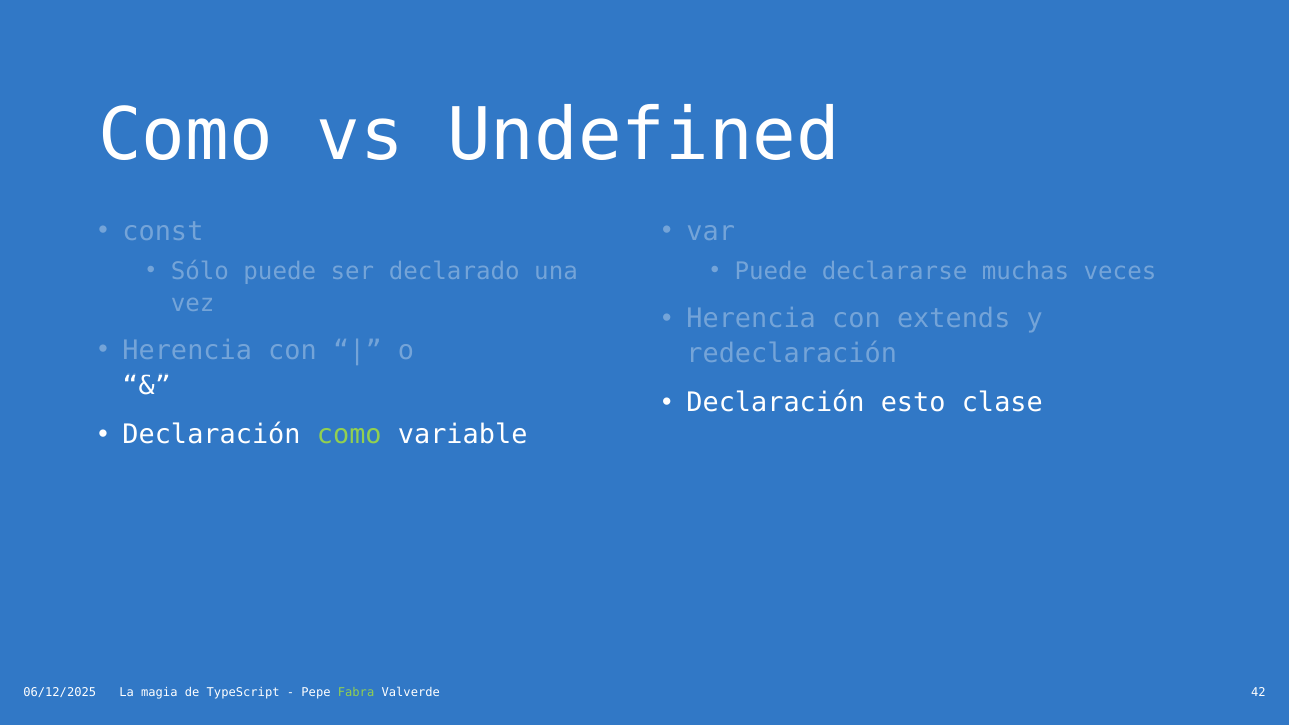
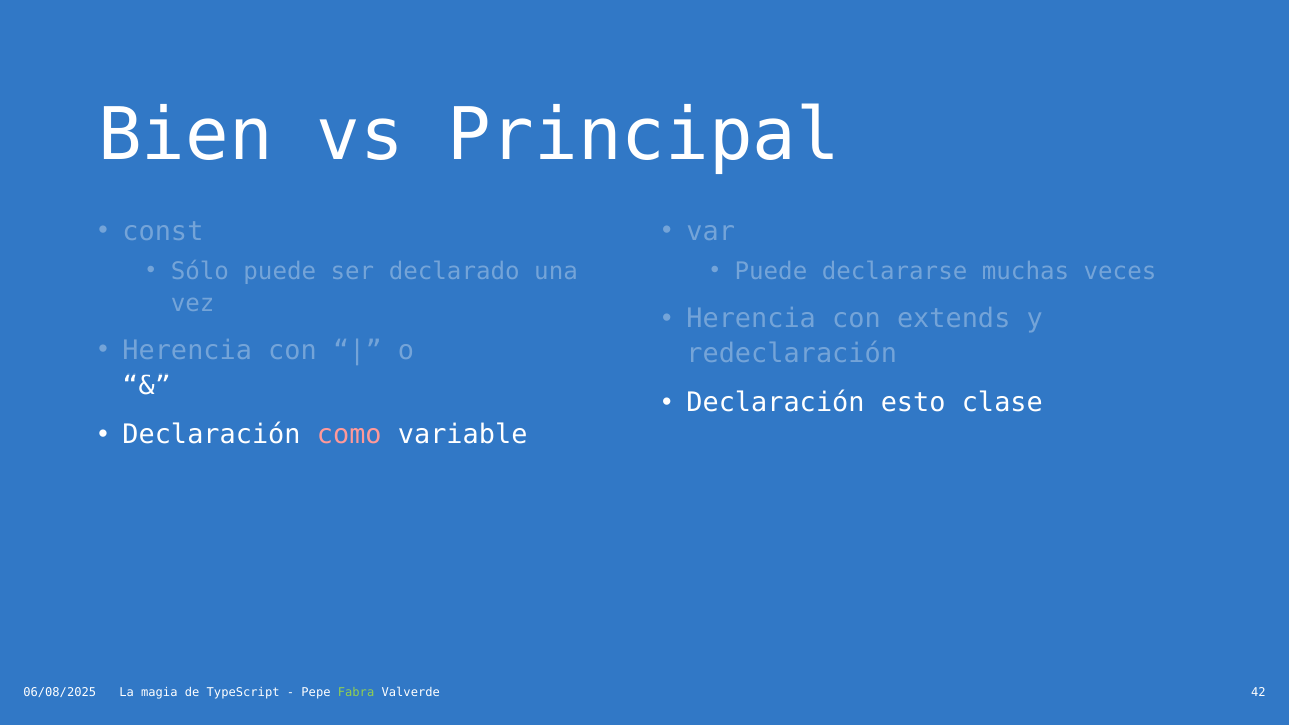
Como: Como -> Bien (186, 135)
Undefined: Undefined -> Principal (644, 135)
como colour: light green -> pink (349, 435)
06/12/2025: 06/12/2025 -> 06/08/2025 (60, 692)
